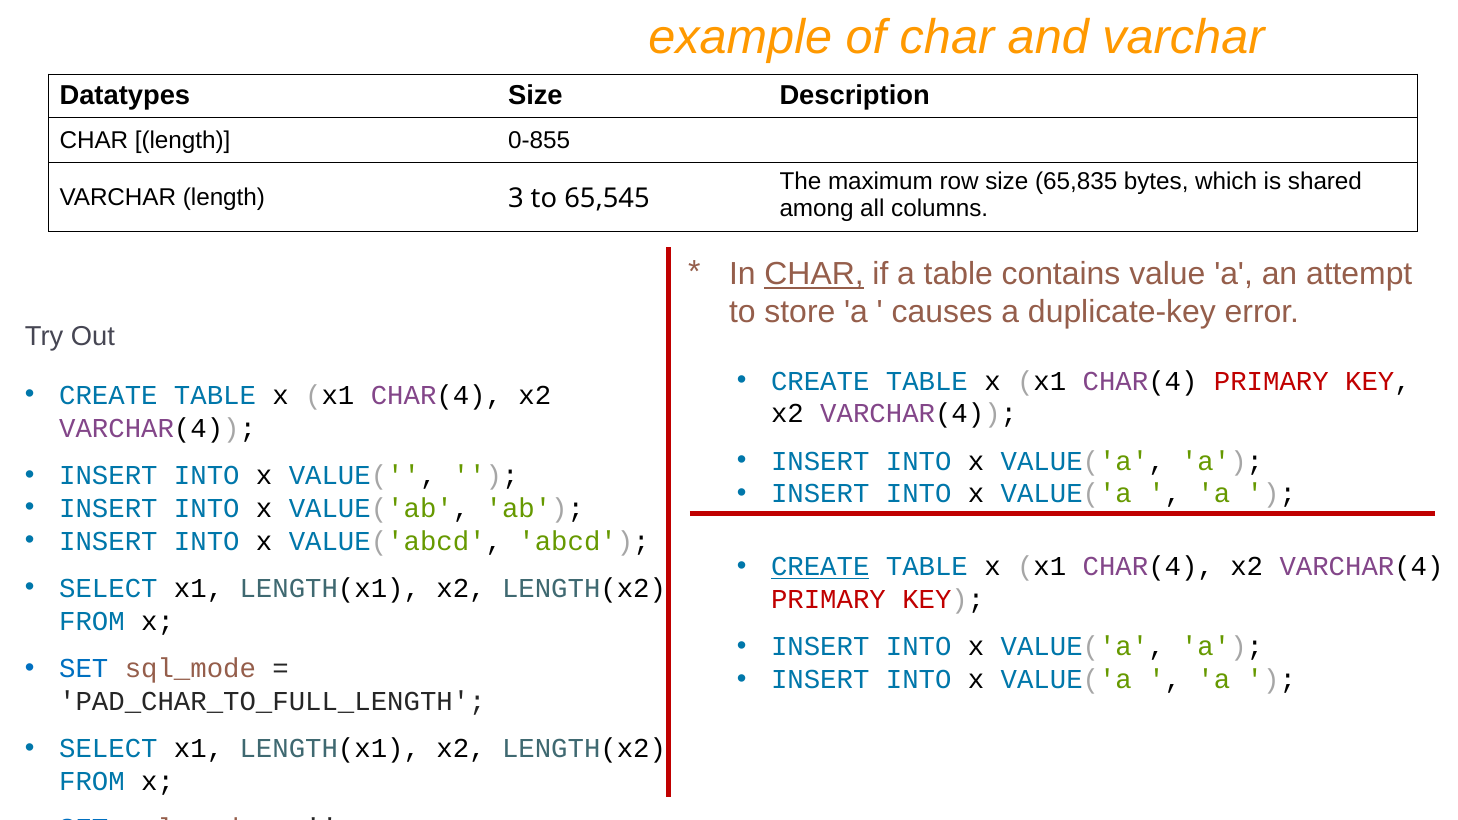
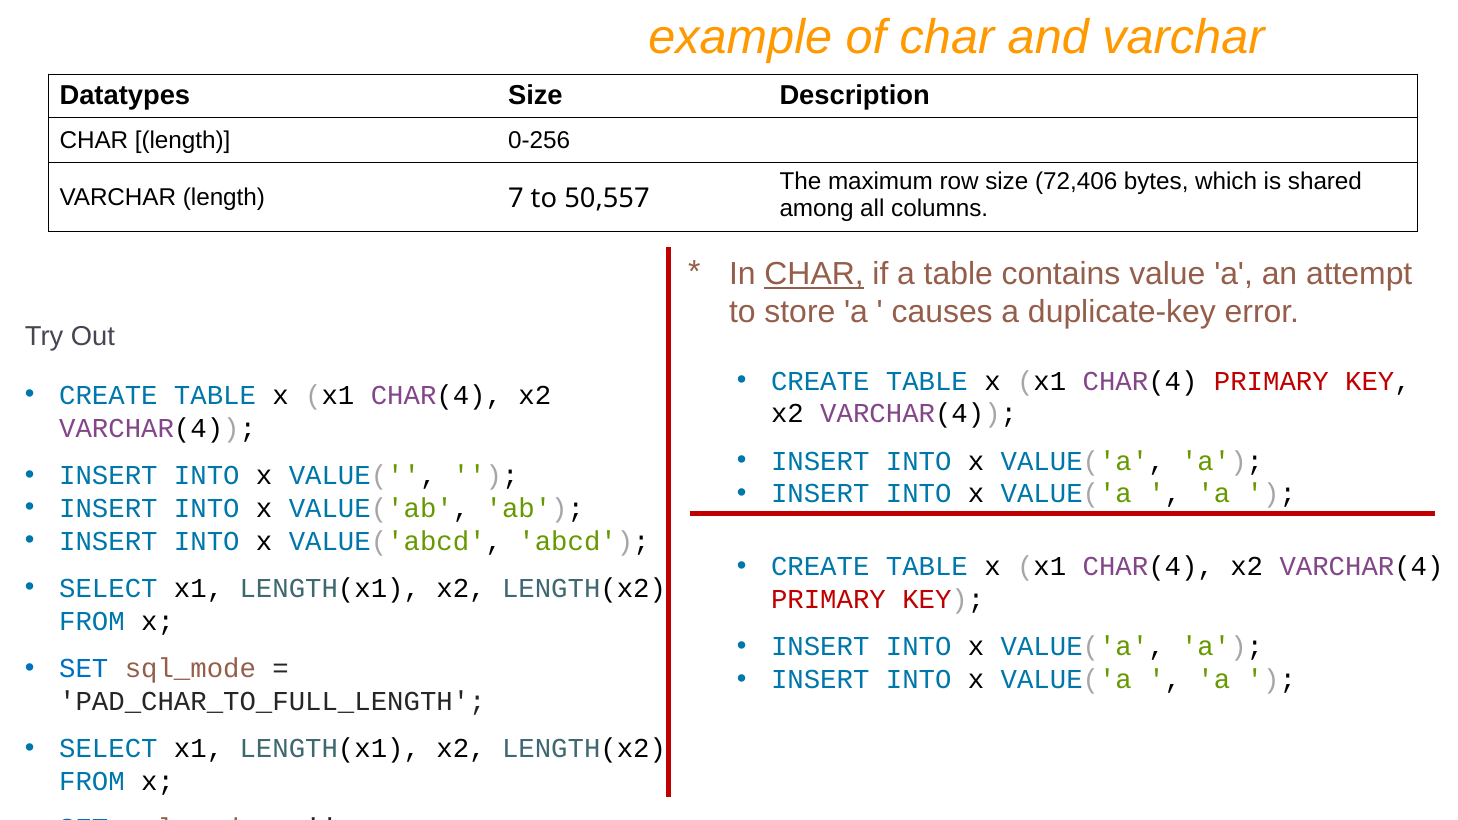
0-855: 0-855 -> 0-256 (539, 141)
65,835: 65,835 -> 72,406 (1076, 182)
3: 3 -> 7 (516, 198)
65,545: 65,545 -> 50,557 (607, 198)
CREATE underline: present -> none (820, 567)
